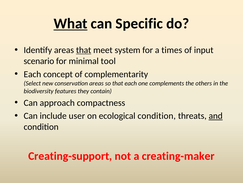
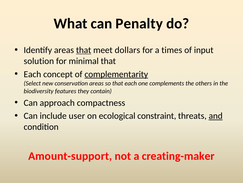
What underline: present -> none (71, 24)
Specific: Specific -> Penalty (139, 24)
system: system -> dollars (127, 50)
scenario: scenario -> solution (39, 61)
minimal tool: tool -> that (108, 61)
complementarity underline: none -> present (116, 74)
ecological condition: condition -> constraint (157, 115)
Creating-support: Creating-support -> Amount-support (70, 155)
